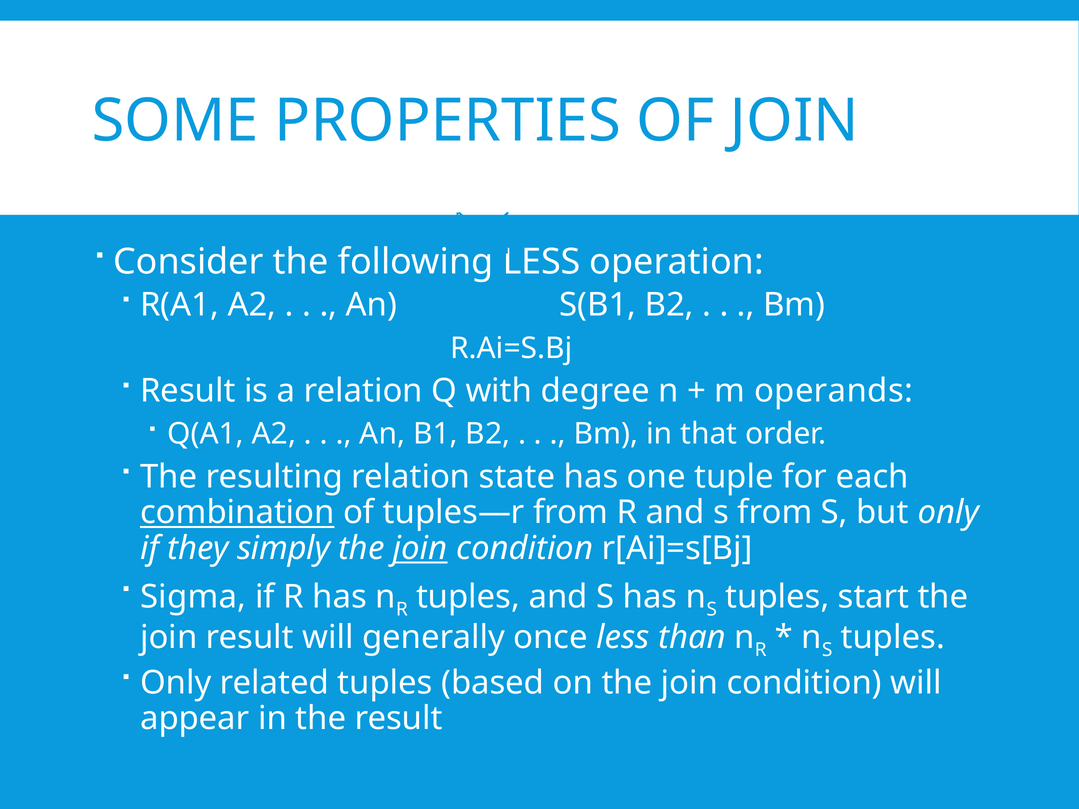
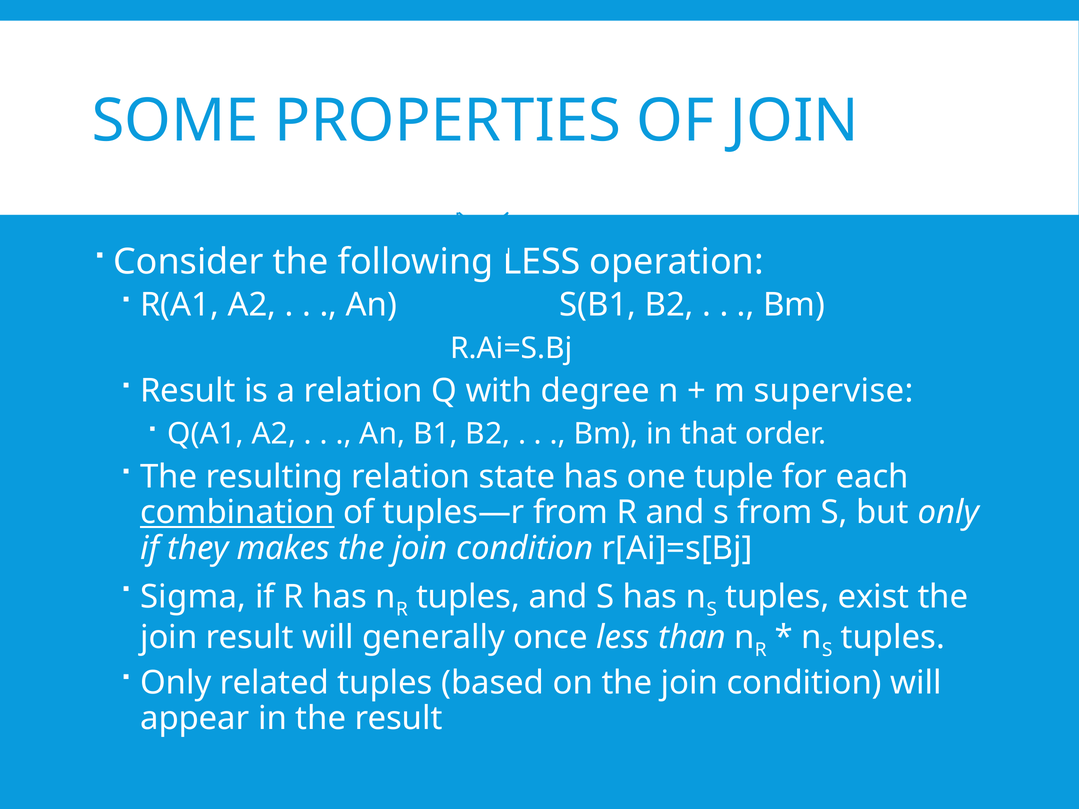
operands: operands -> supervise (834, 391)
simply: simply -> makes (284, 548)
join underline: present -> none (420, 548)
start: start -> exist (874, 597)
